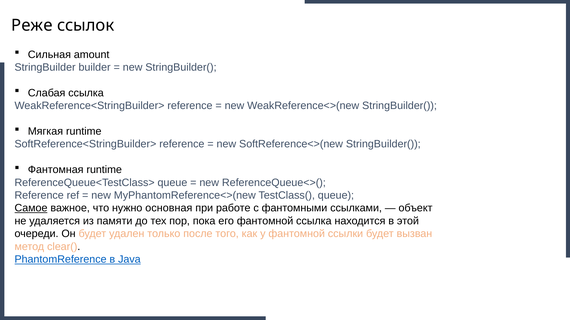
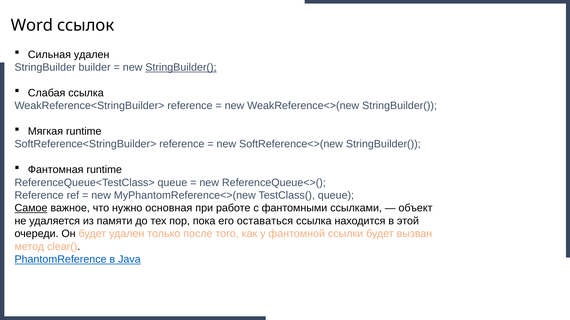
Реже: Реже -> Word (32, 25)
Сильная amount: amount -> удален (92, 55)
StringBuilder( underline: none -> present (181, 67)
его фантомной: фантомной -> оставаться (265, 221)
